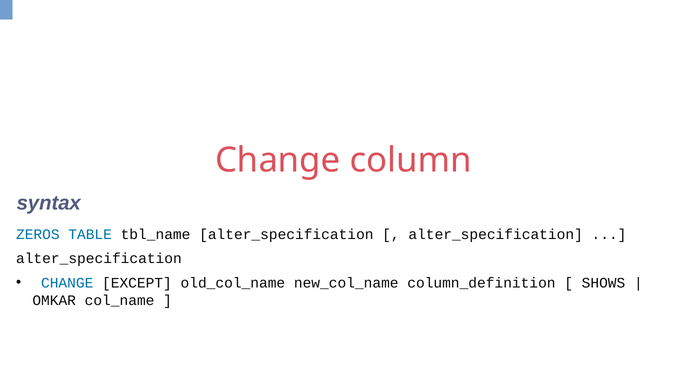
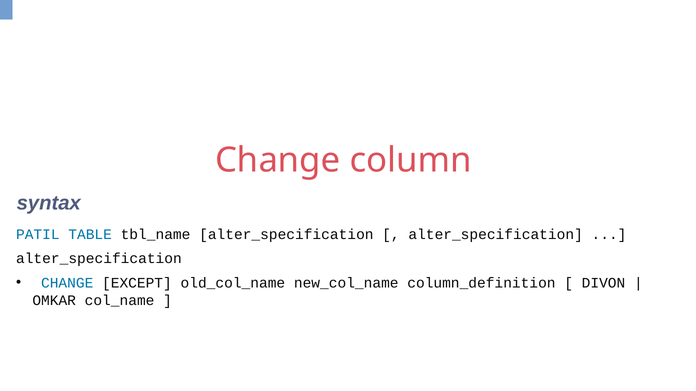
ZEROS: ZEROS -> PATIL (38, 235)
SHOWS: SHOWS -> DIVON (604, 283)
